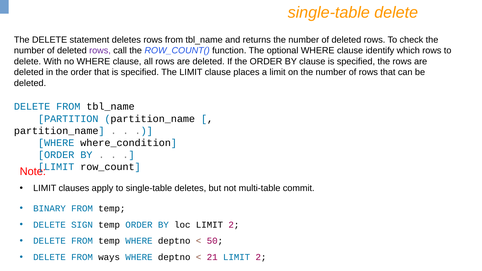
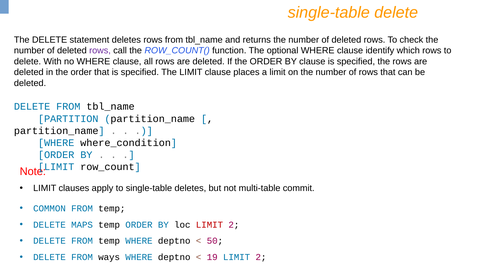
BINARY: BINARY -> COMMON (49, 209)
SIGN: SIGN -> MAPS (82, 225)
LIMIT colour: black -> red (209, 225)
21: 21 -> 19 (212, 257)
